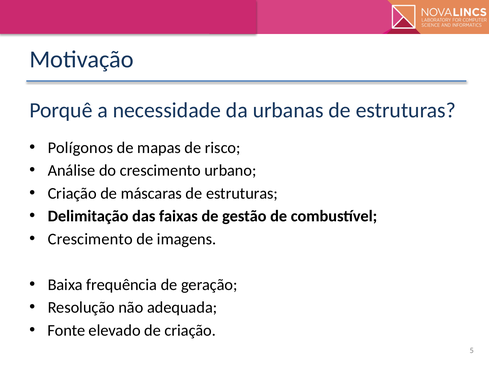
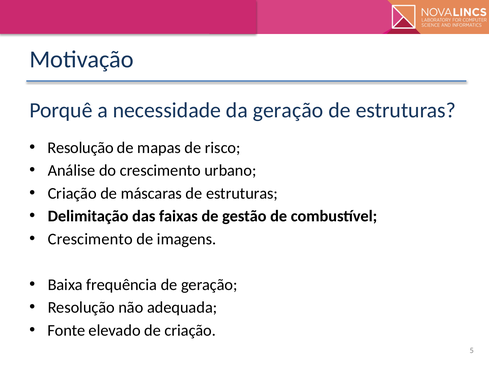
da urbanas: urbanas -> geração (288, 110)
Polígonos: Polígonos -> Resolução (81, 148)
